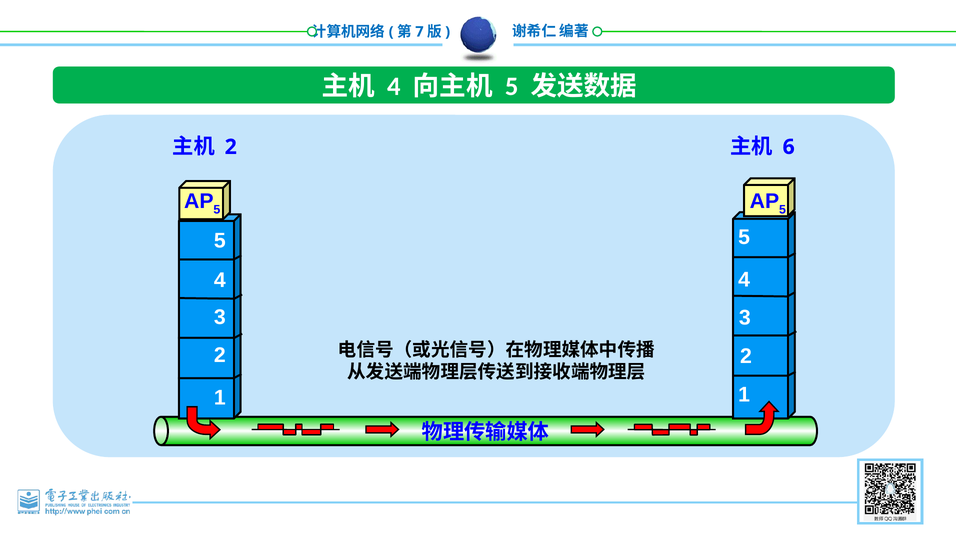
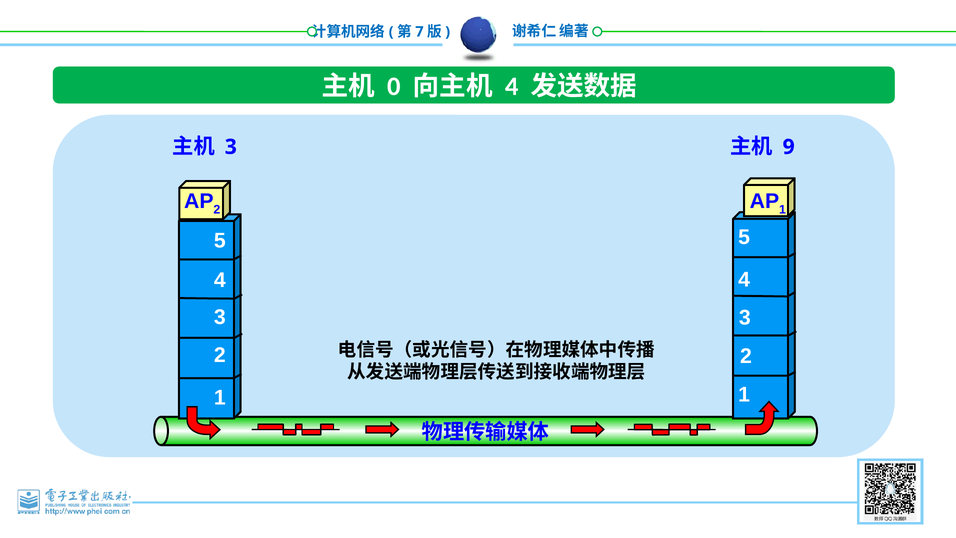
4: 4 -> 0 (394, 87)
5: 5 -> 4 (512, 87)
2: 2 -> 3 (231, 147)
6: 6 -> 9 (789, 147)
5: 5 -> 2 (217, 210)
5: 5 -> 1 (782, 210)
